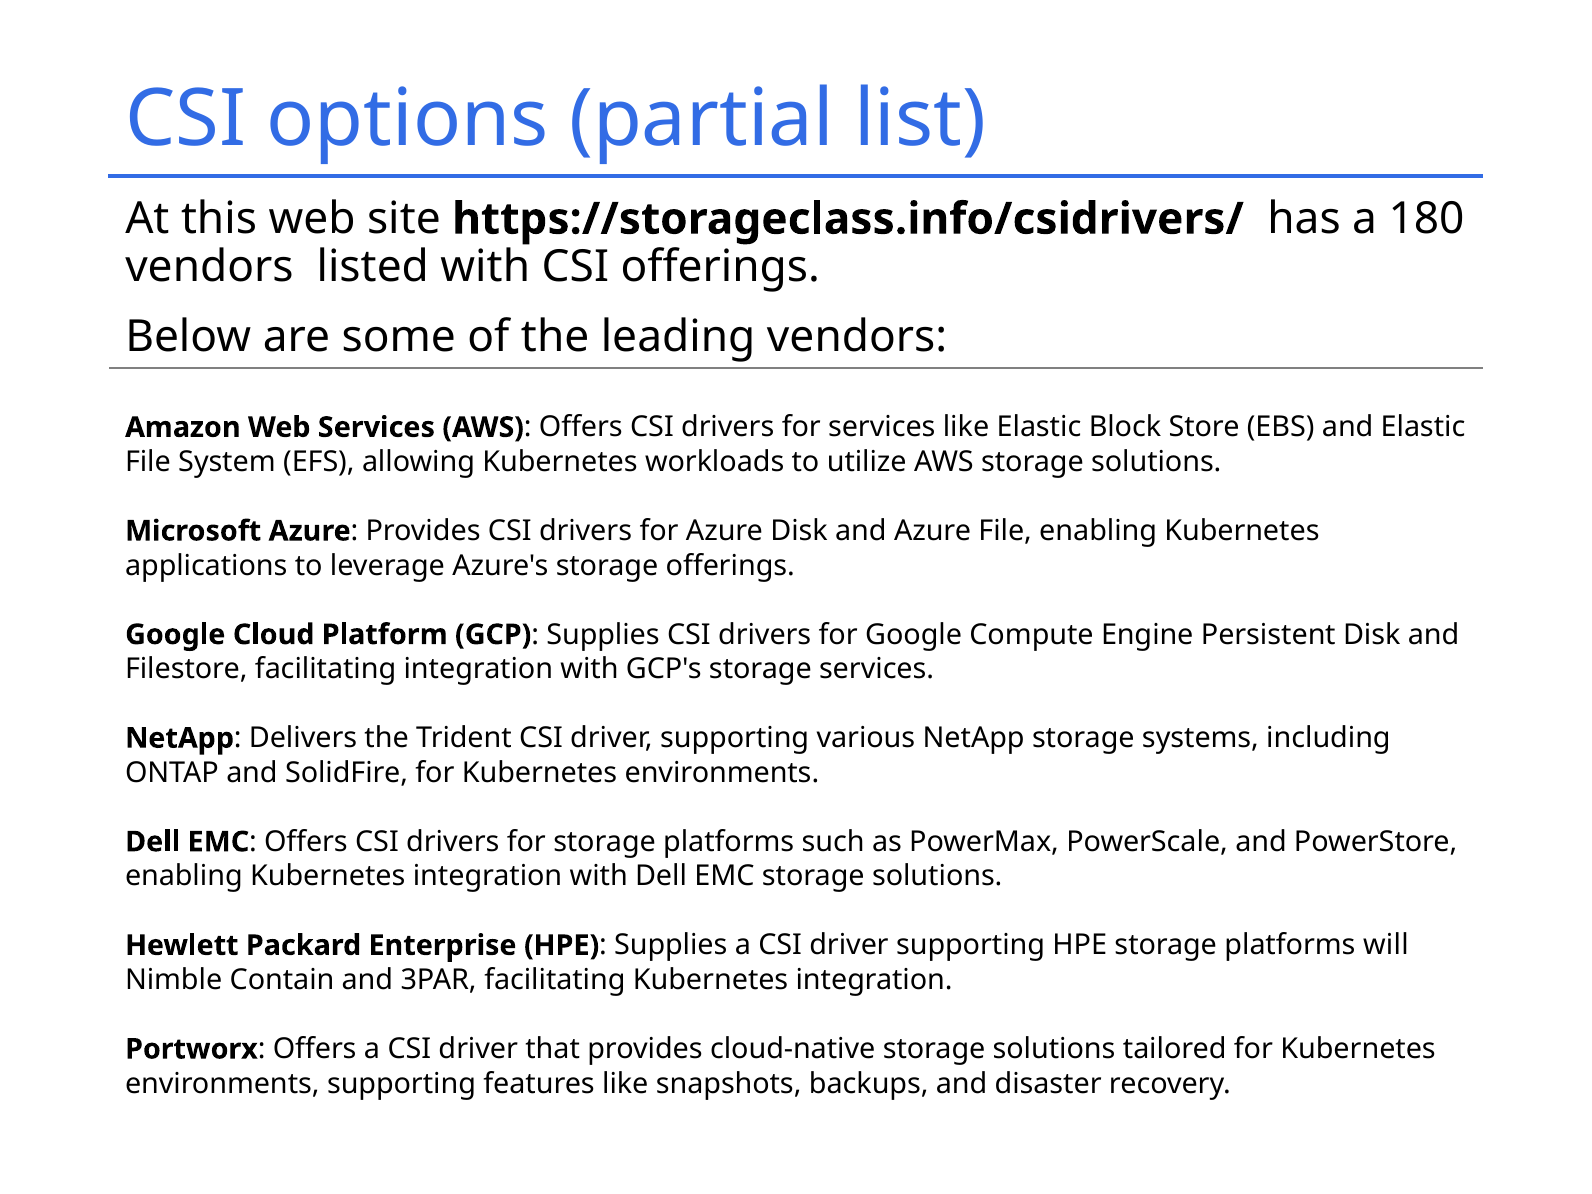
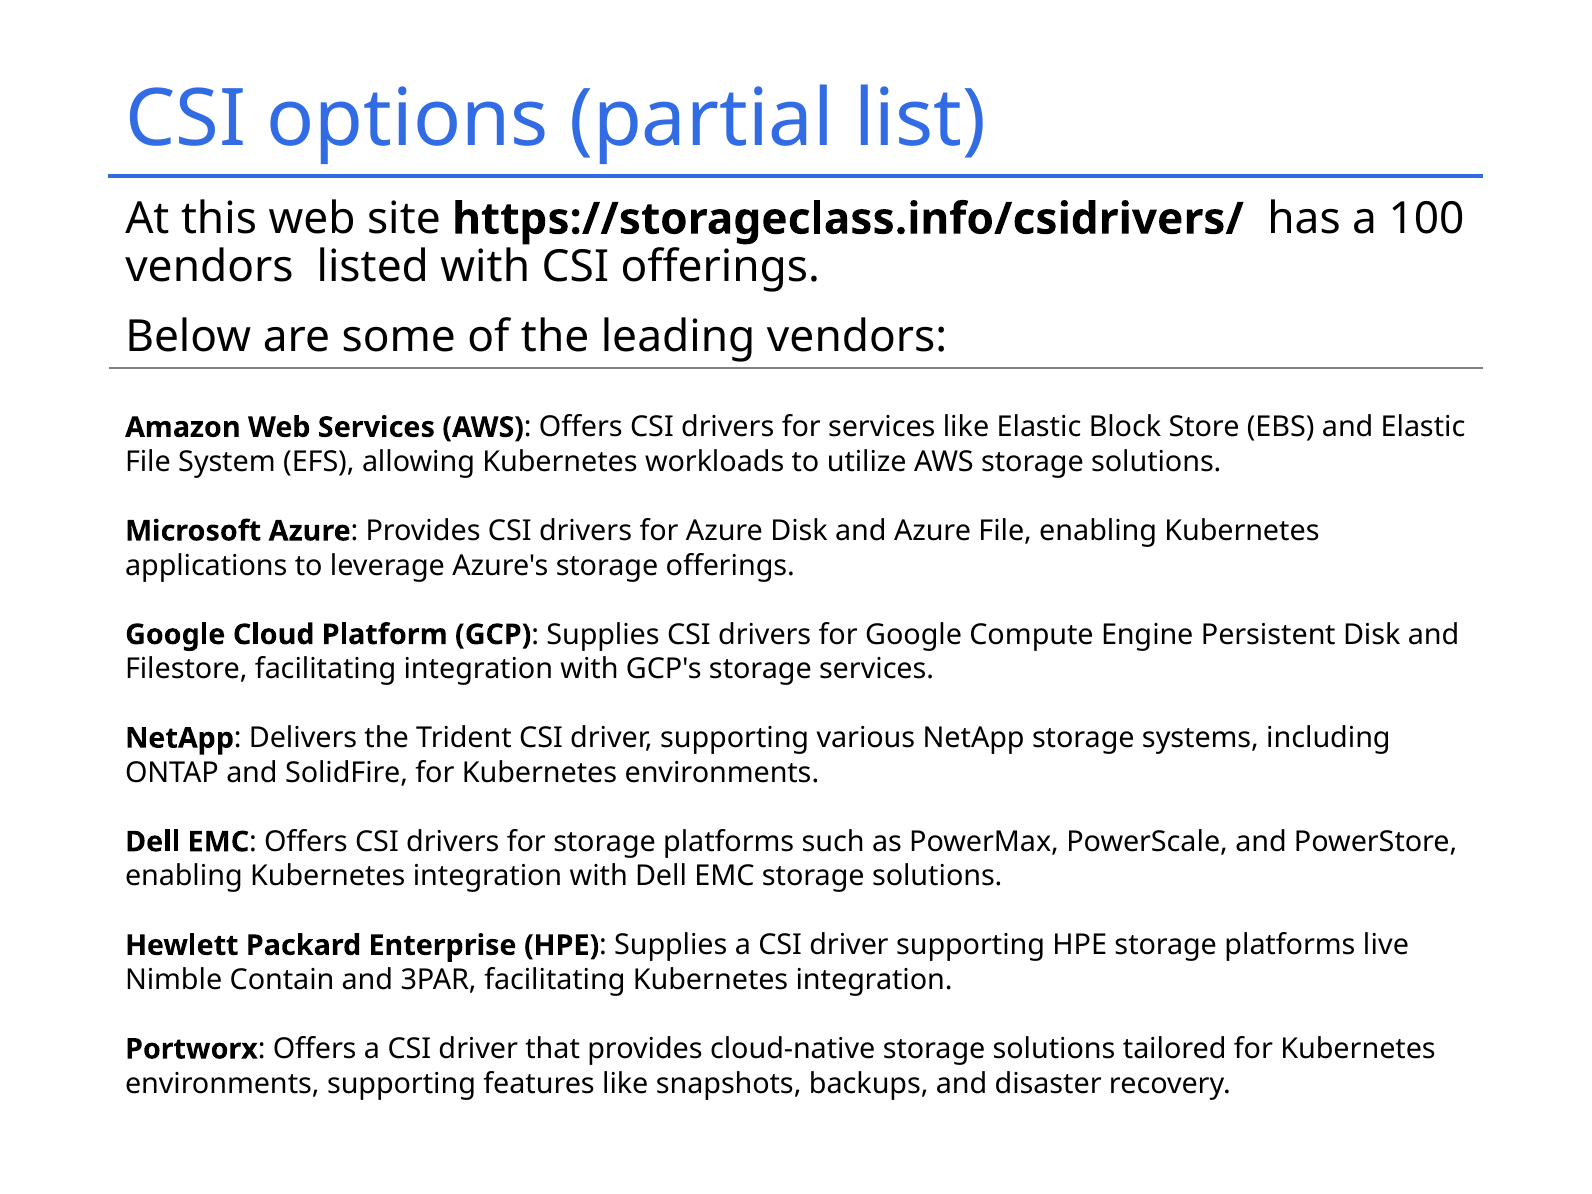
180: 180 -> 100 (1427, 219)
will: will -> live (1386, 945)
